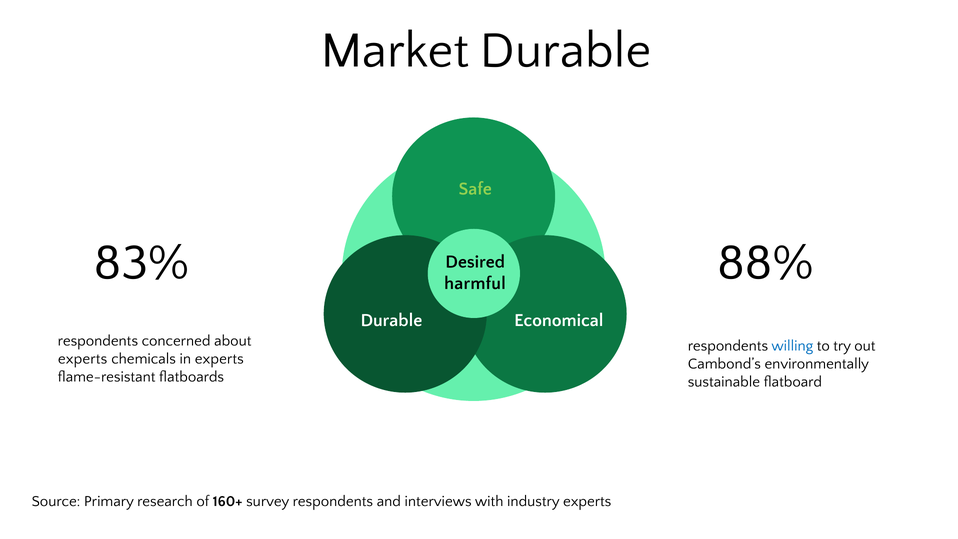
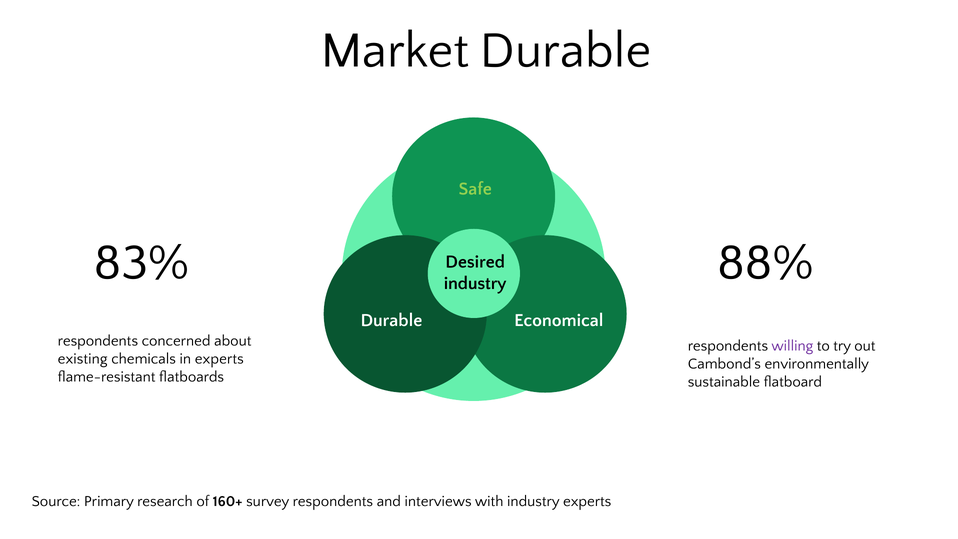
harmful: harmful -> industry (475, 283)
willing colour: blue -> purple (792, 346)
experts: experts -> existing (83, 359)
